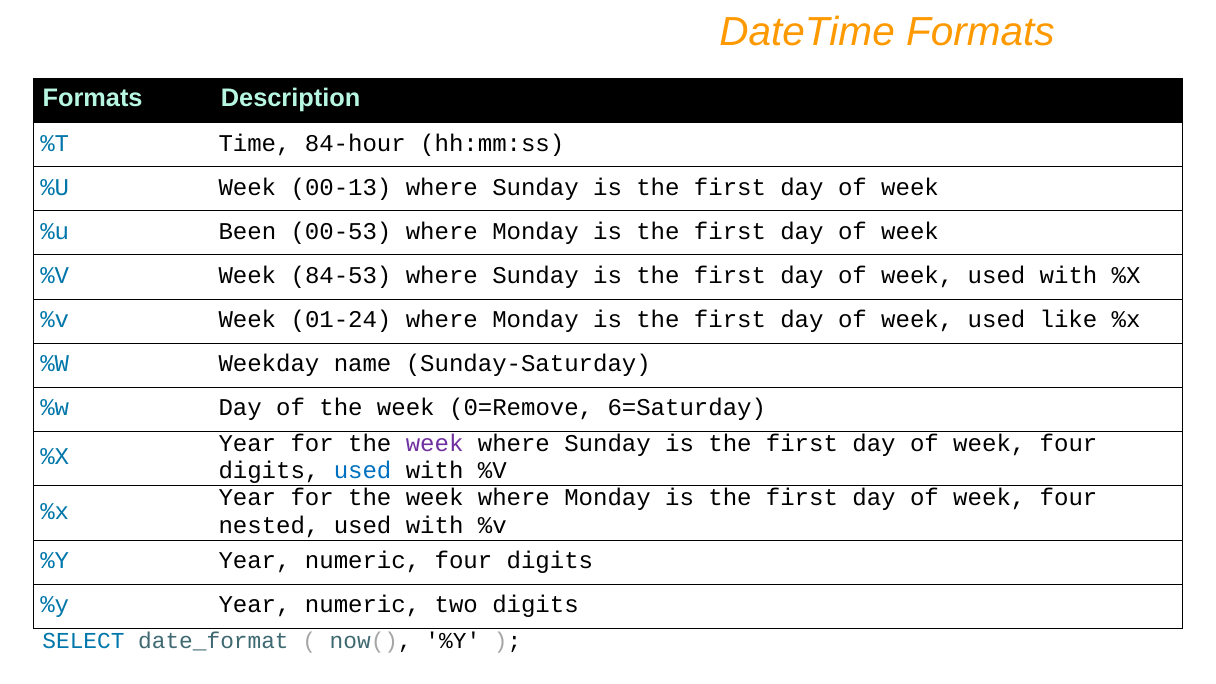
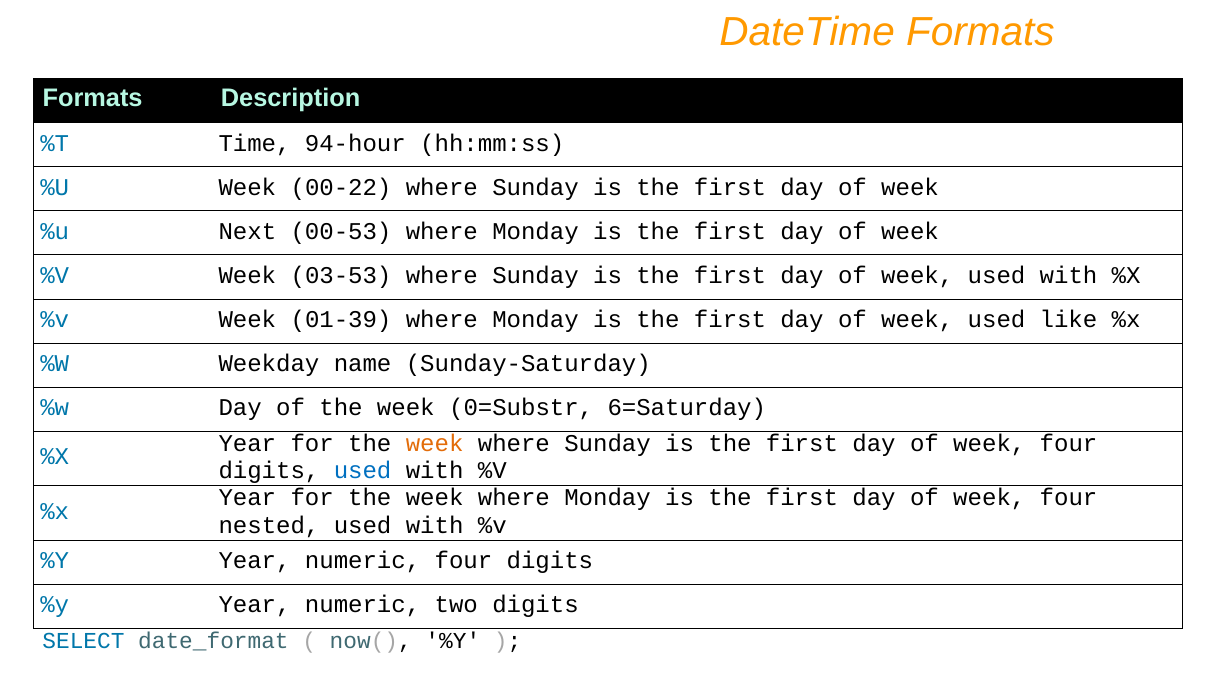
84-hour: 84-hour -> 94-hour (355, 143)
00-13: 00-13 -> 00-22 (341, 187)
Been: Been -> Next (247, 231)
84-53: 84-53 -> 03-53 (341, 275)
01-24: 01-24 -> 01-39 (341, 320)
0=Remove: 0=Remove -> 0=Substr (521, 408)
week colour: purple -> orange (435, 443)
